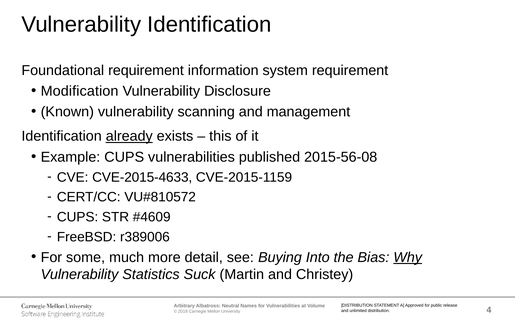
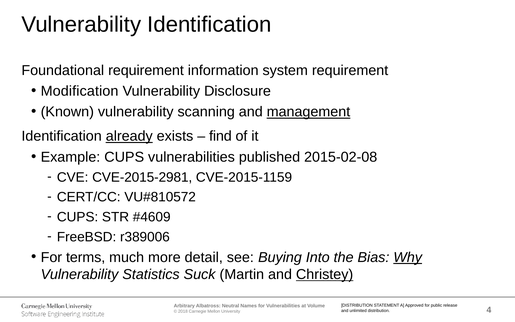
management underline: none -> present (308, 112)
this: this -> find (220, 136)
2015-56-08: 2015-56-08 -> 2015-02-08 (341, 157)
CVE-2015-4633: CVE-2015-4633 -> CVE-2015-2981 (142, 177)
some: some -> terms (86, 257)
Christey underline: none -> present (325, 274)
